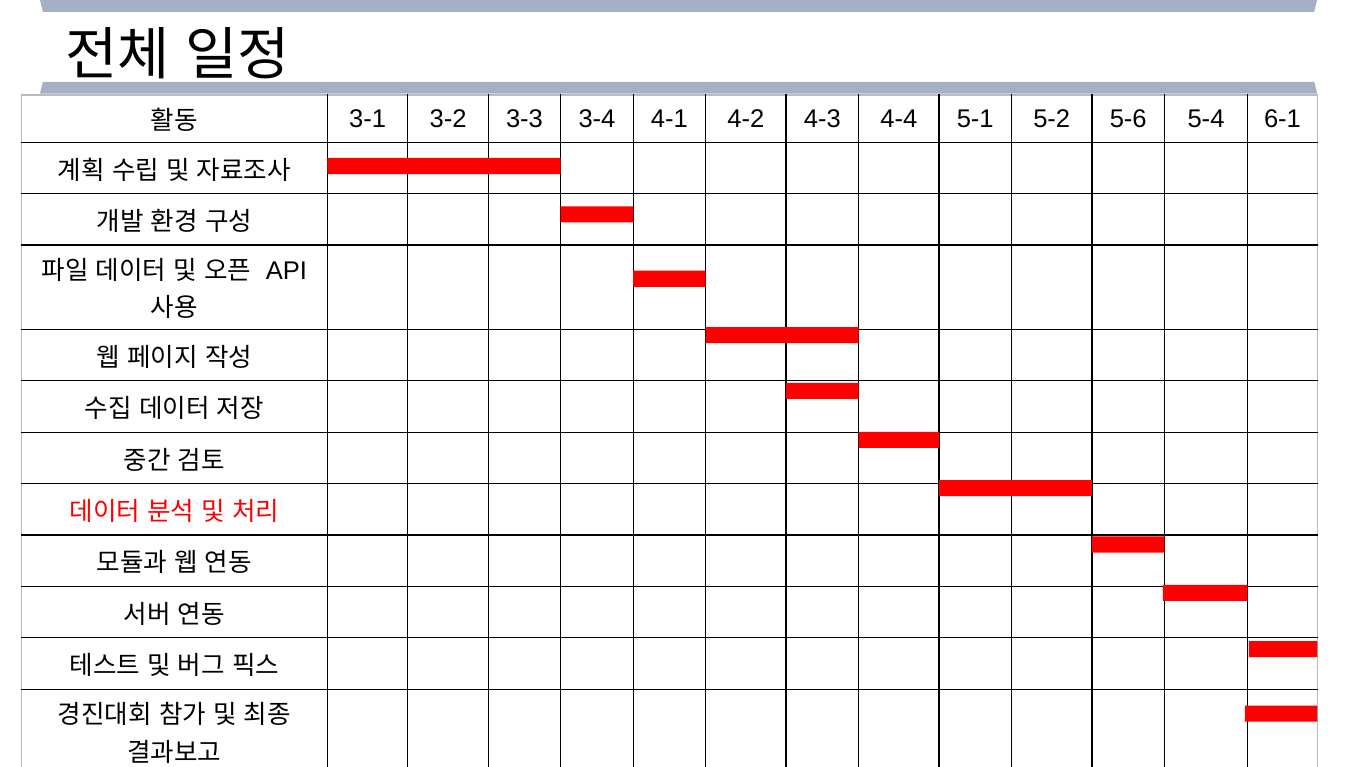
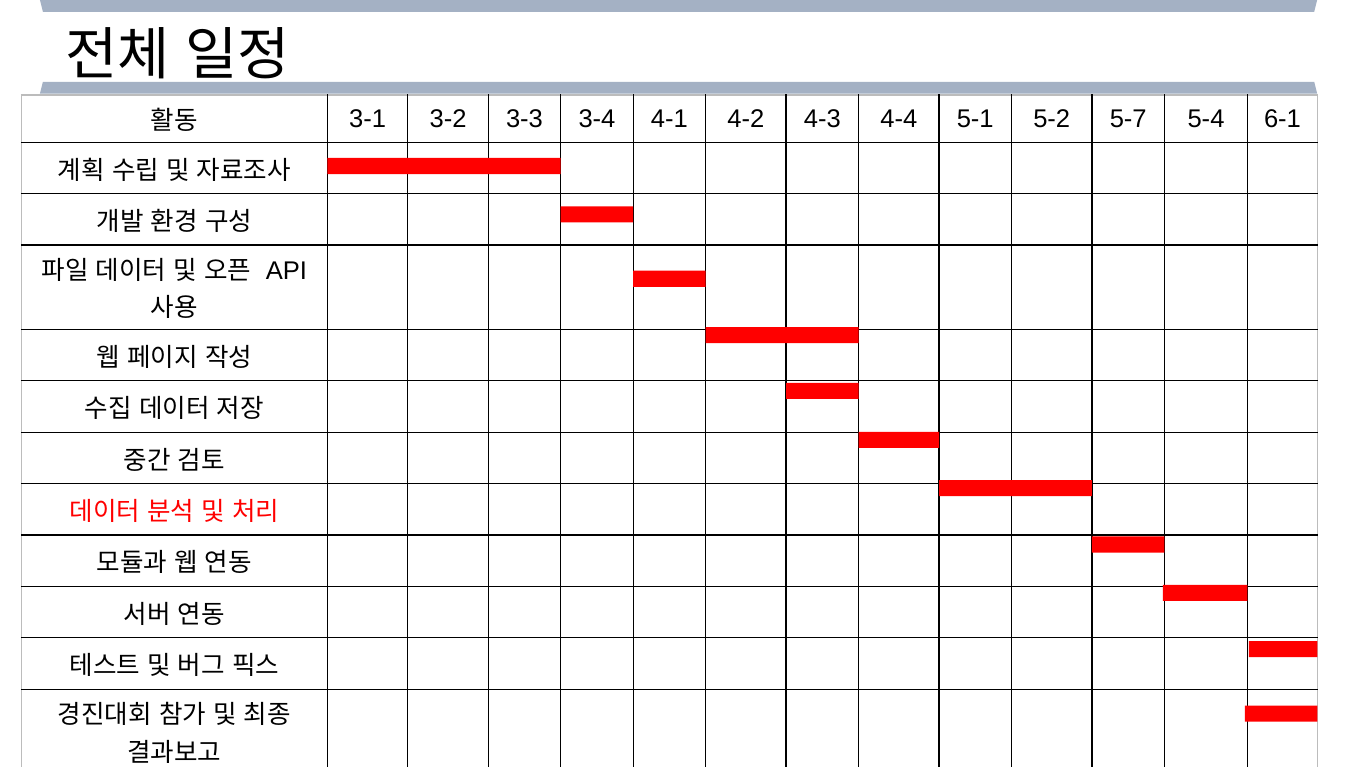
5-6: 5-6 -> 5-7 (1128, 119)
